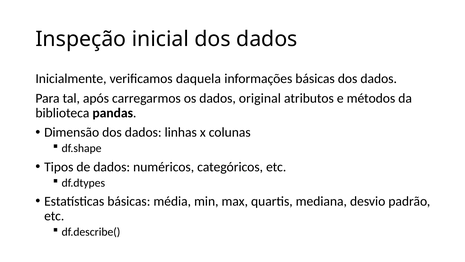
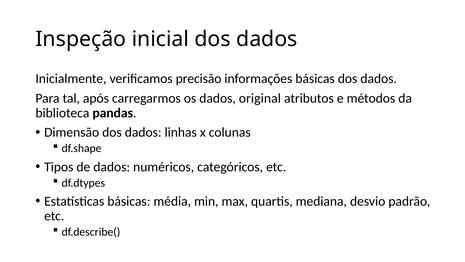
daquela: daquela -> precisão (199, 79)
